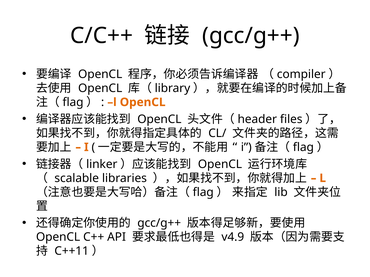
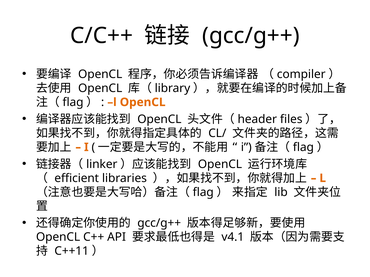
scalable: scalable -> efficient (77, 178)
v4.9: v4.9 -> v4.1 (233, 238)
